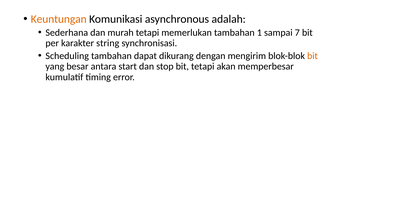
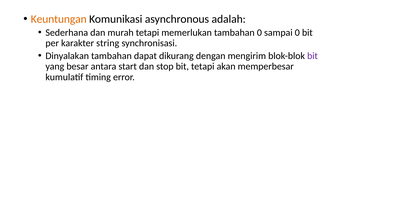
tambahan 1: 1 -> 0 (259, 33)
sampai 7: 7 -> 0 (297, 33)
Scheduling: Scheduling -> Dinyalakan (67, 56)
bit colour: orange -> purple (312, 56)
